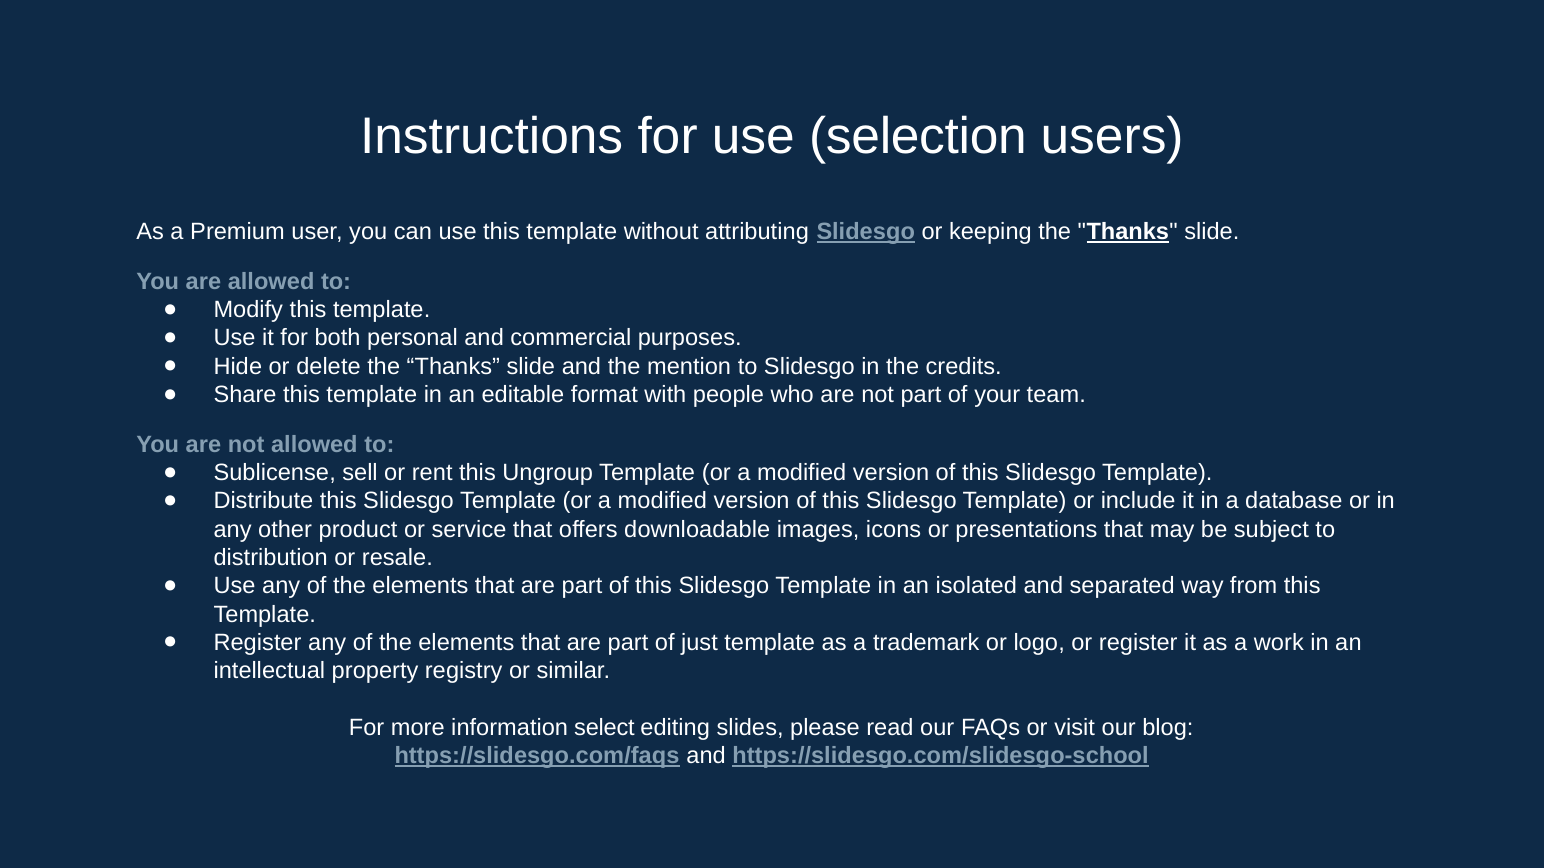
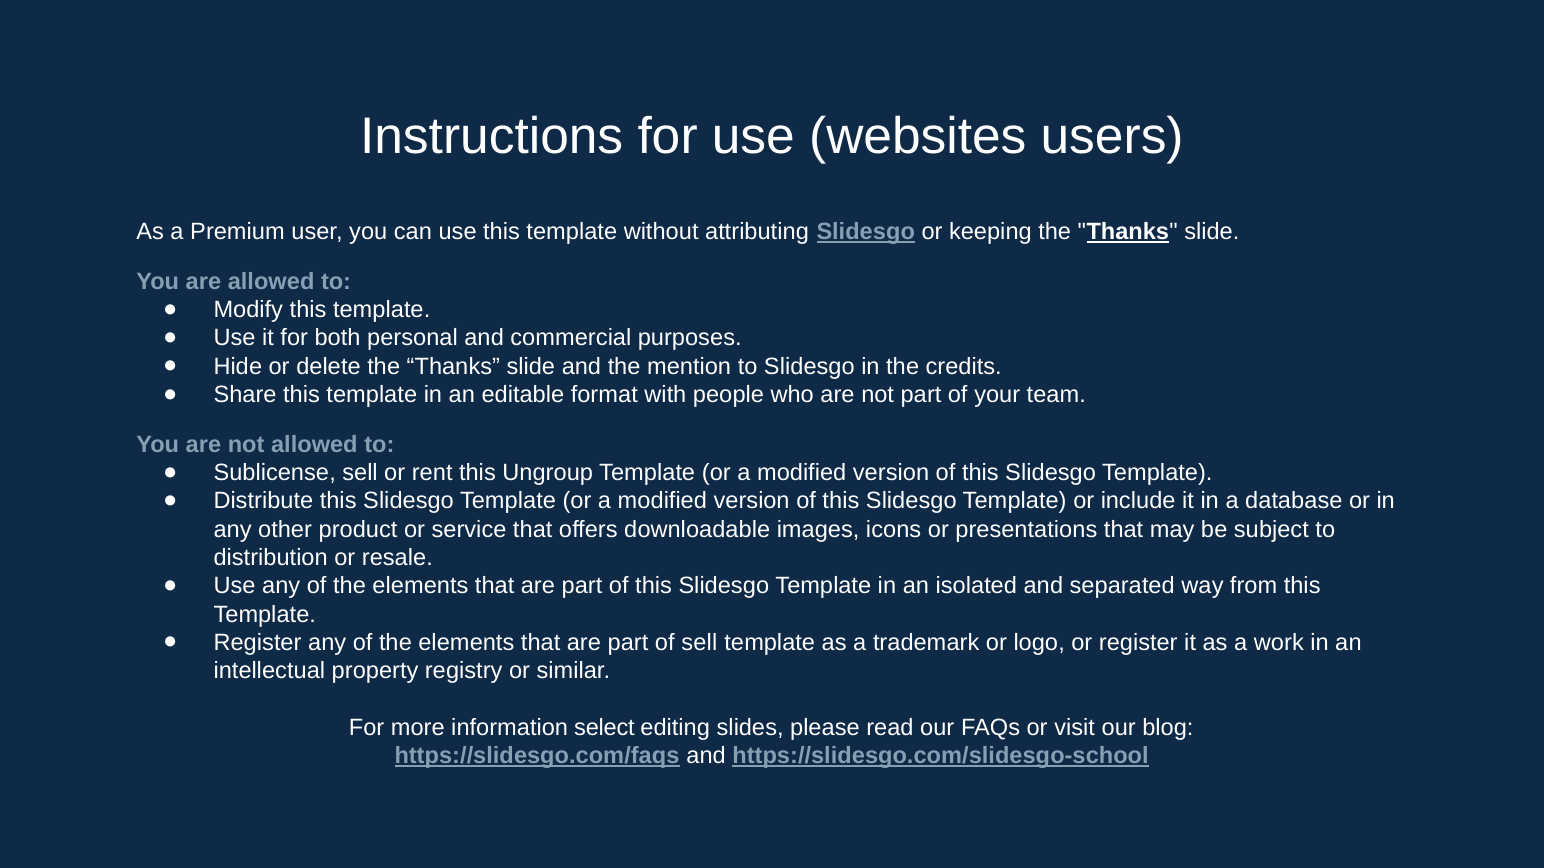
selection: selection -> websites (918, 136)
of just: just -> sell (699, 643)
